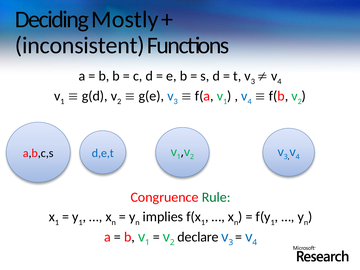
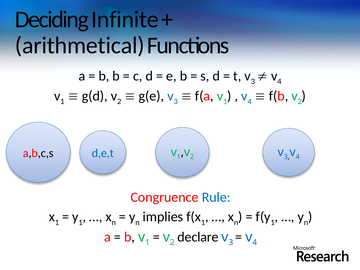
Mostly: Mostly -> Infinite (125, 19)
inconsistent: inconsistent -> arithmetical (80, 45)
Rule colour: green -> blue (216, 197)
